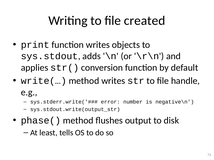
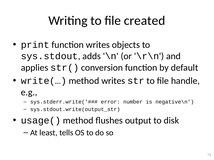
phase(: phase( -> usage( (41, 121)
